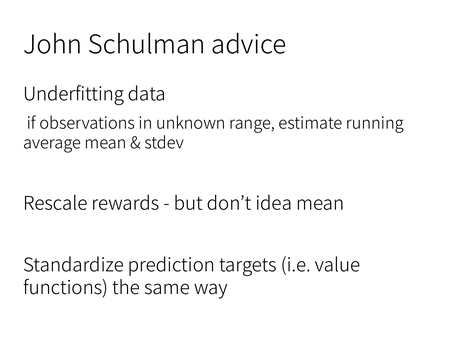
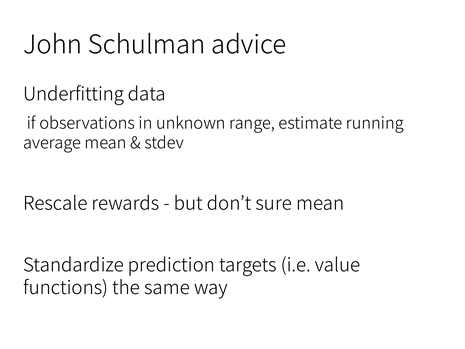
idea: idea -> sure (274, 203)
